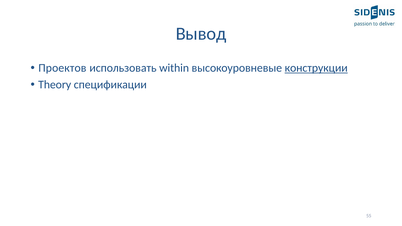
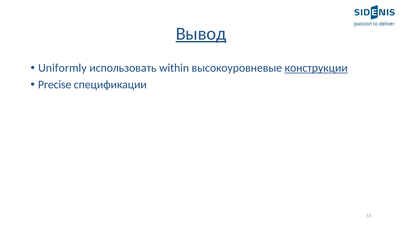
Вывод underline: none -> present (201, 34)
Проектов: Проектов -> Uniformly (62, 68)
Theory: Theory -> Precise (55, 85)
